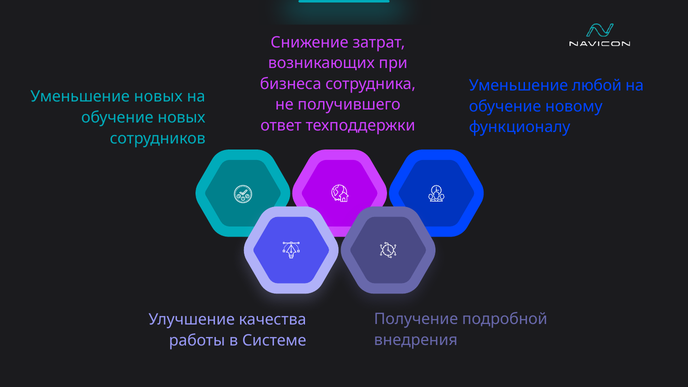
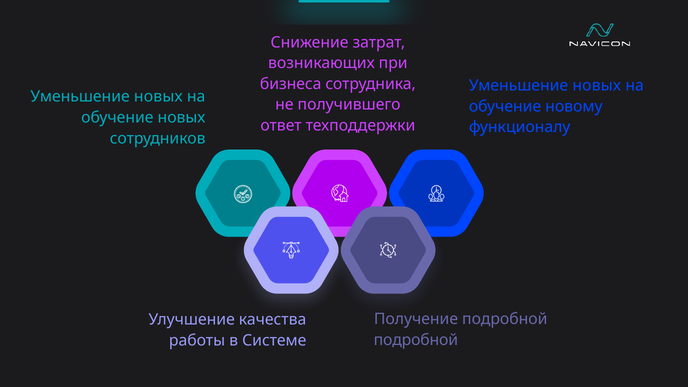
любой: любой -> новых (597, 86)
внедрения: внедрения -> подробной (416, 340)
